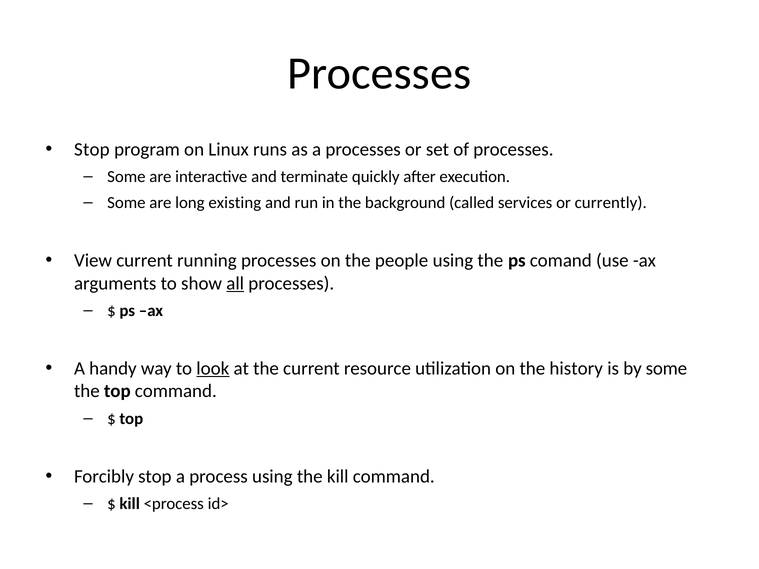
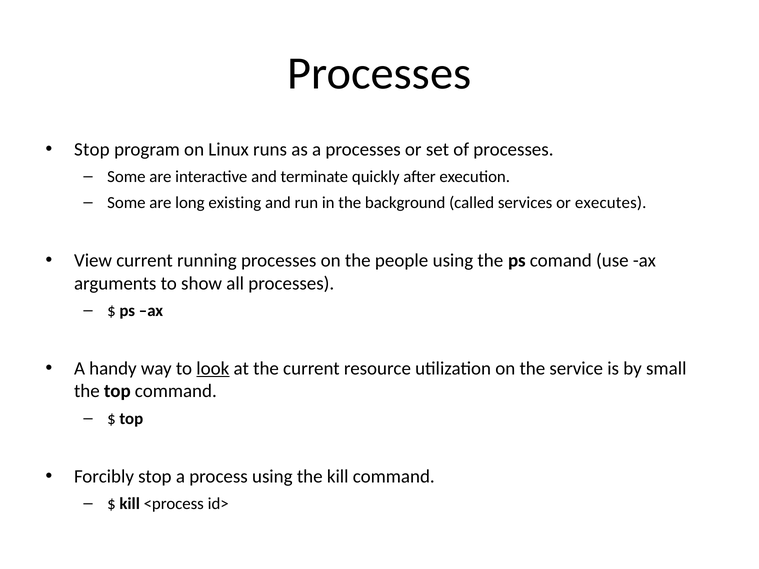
currently: currently -> executes (611, 203)
all underline: present -> none (235, 283)
history: history -> service (576, 369)
by some: some -> small (666, 369)
